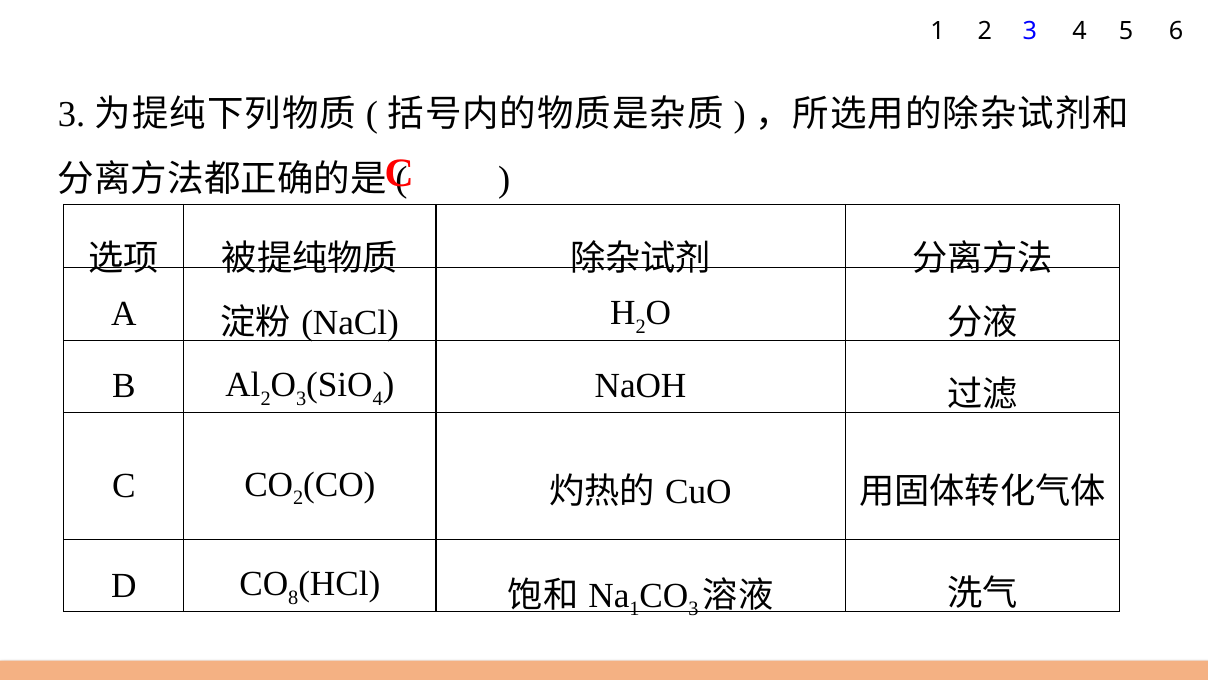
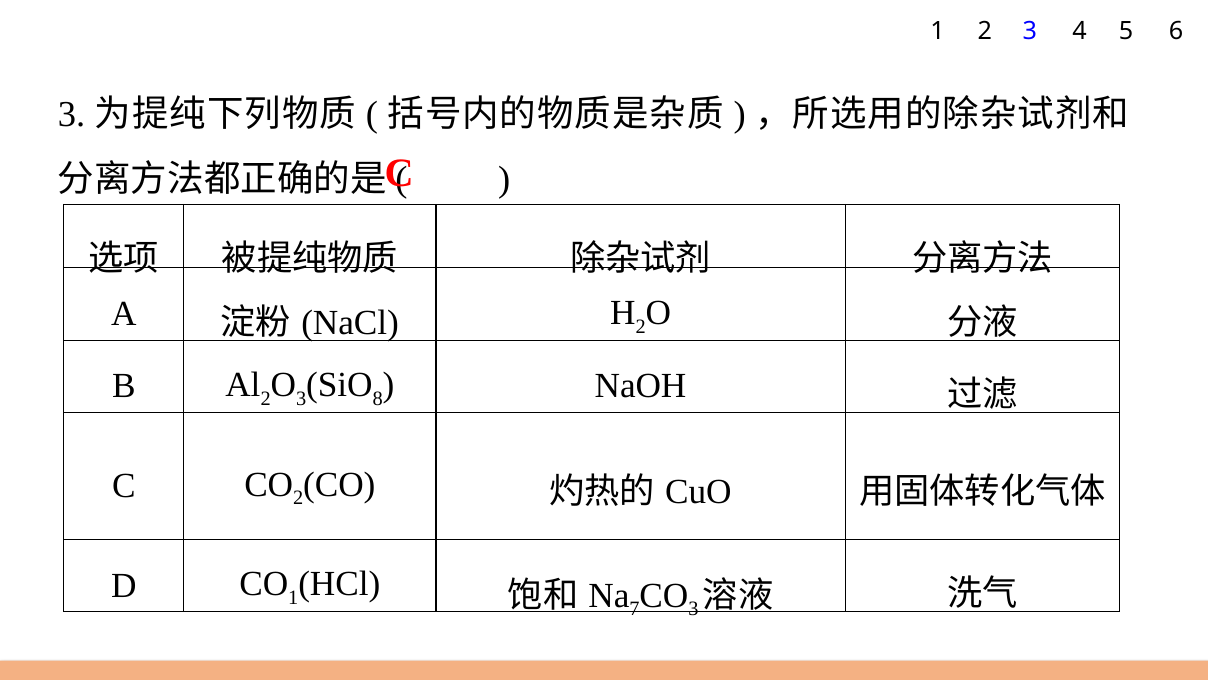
4: 4 -> 8 (378, 398)
8: 8 -> 1 (293, 598)
1: 1 -> 7 (634, 609)
